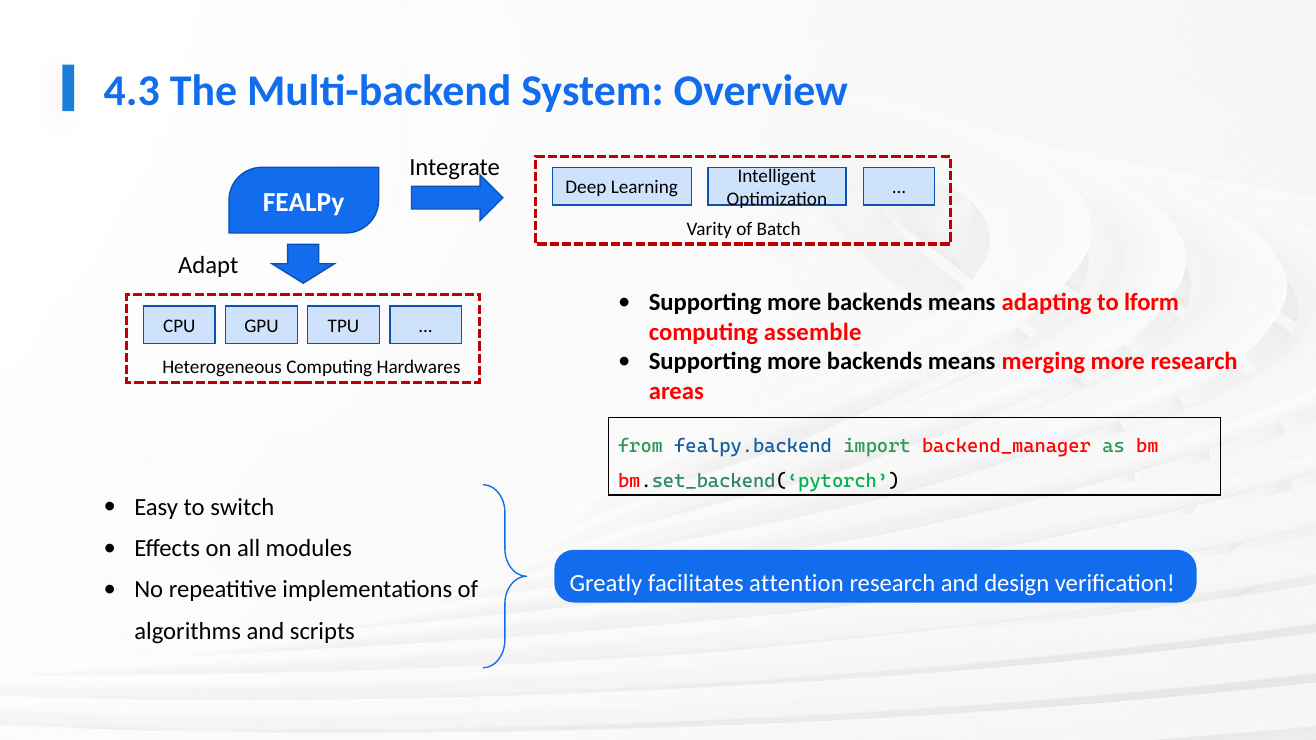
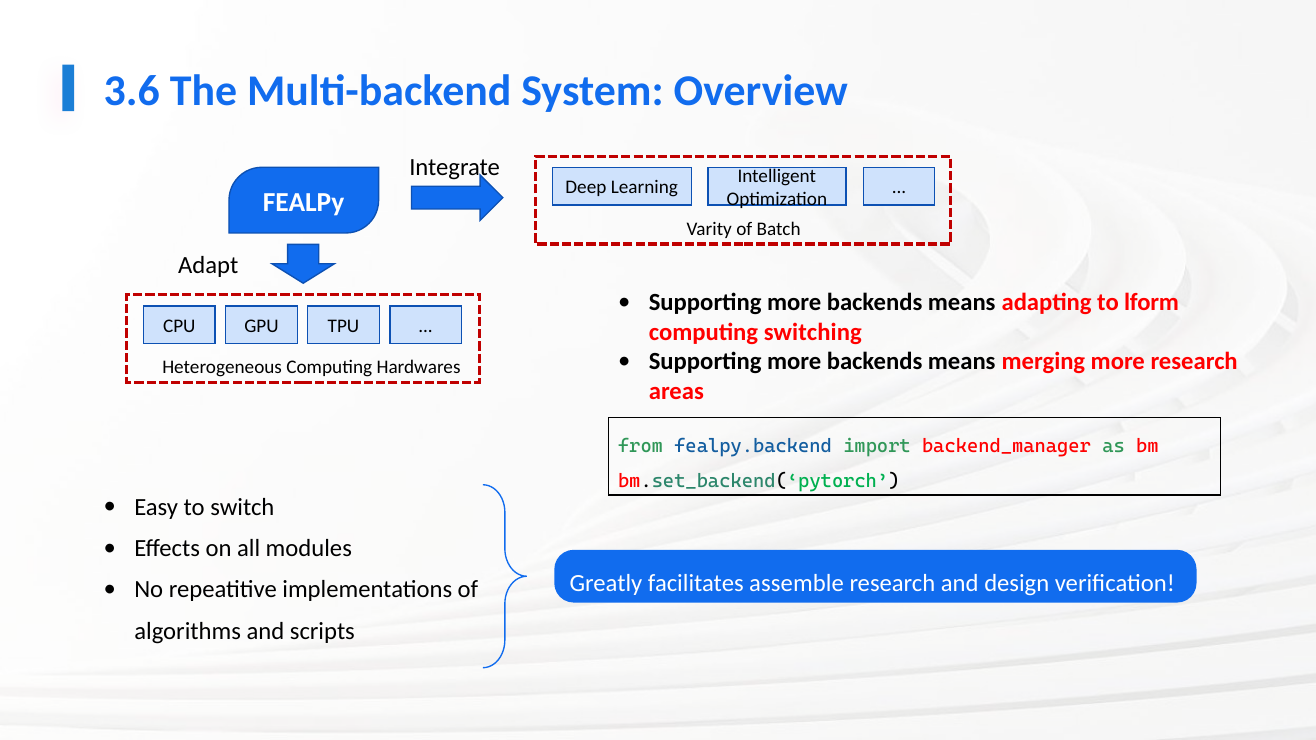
4.3: 4.3 -> 3.6 (132, 91)
assemble: assemble -> switching (813, 332)
attention: attention -> assemble (797, 584)
